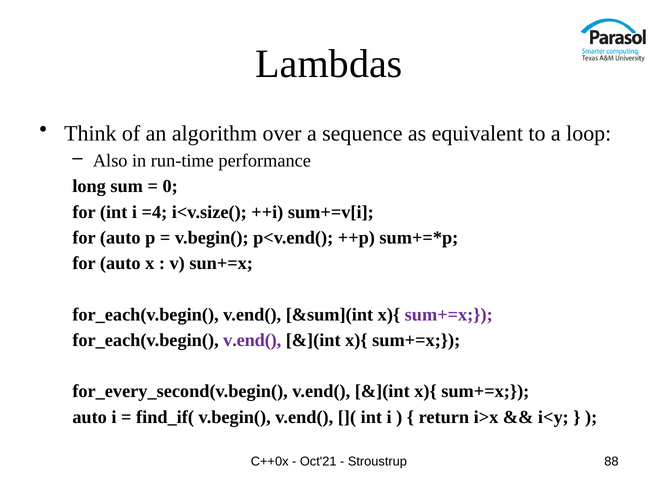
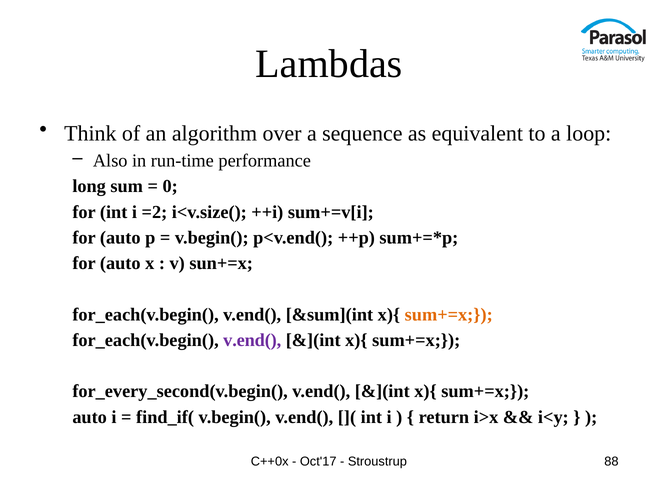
=4: =4 -> =2 (154, 212)
sum+=x colour: purple -> orange (449, 314)
Oct'21: Oct'21 -> Oct'17 (318, 461)
